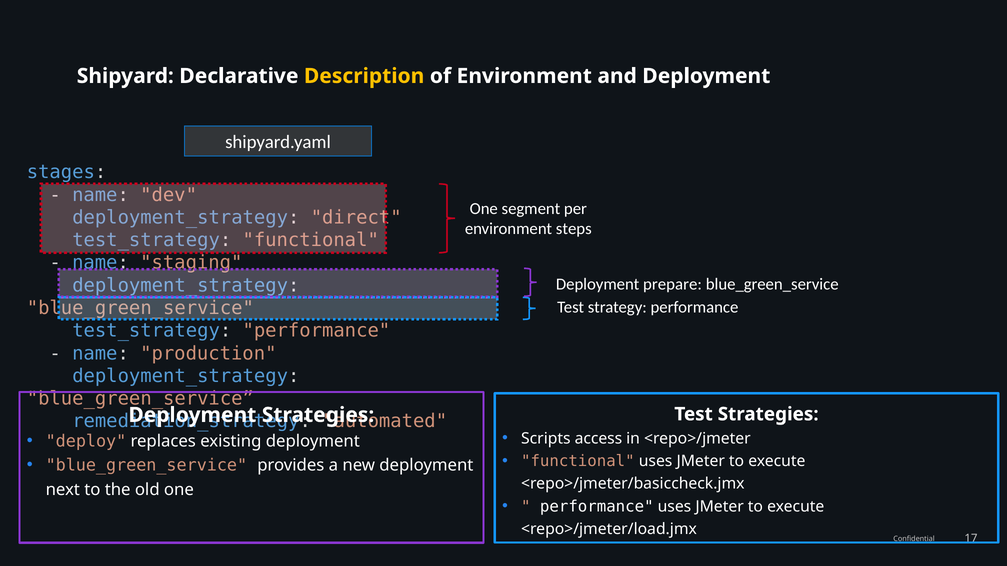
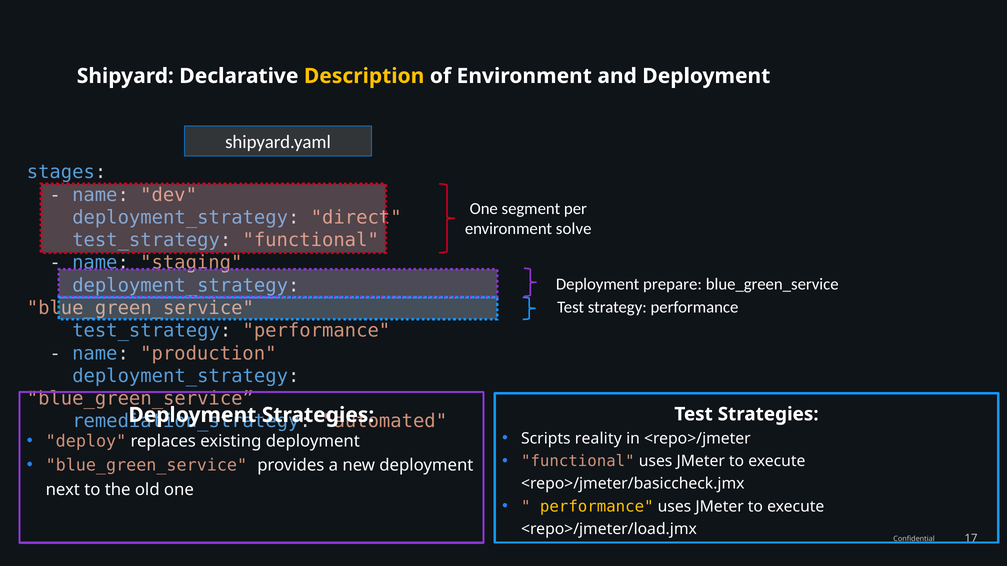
steps: steps -> solve (574, 229)
access: access -> reality (598, 439)
performance colour: white -> yellow (597, 507)
